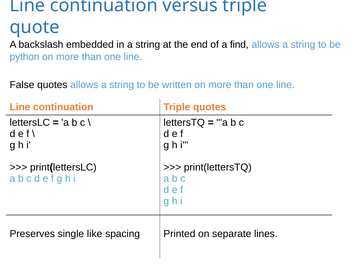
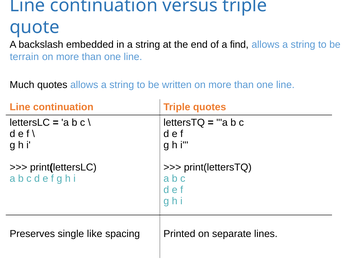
python: python -> terrain (24, 57)
False: False -> Much (22, 85)
